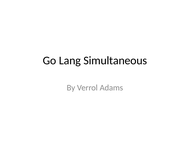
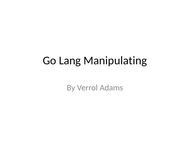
Simultaneous: Simultaneous -> Manipulating (115, 60)
